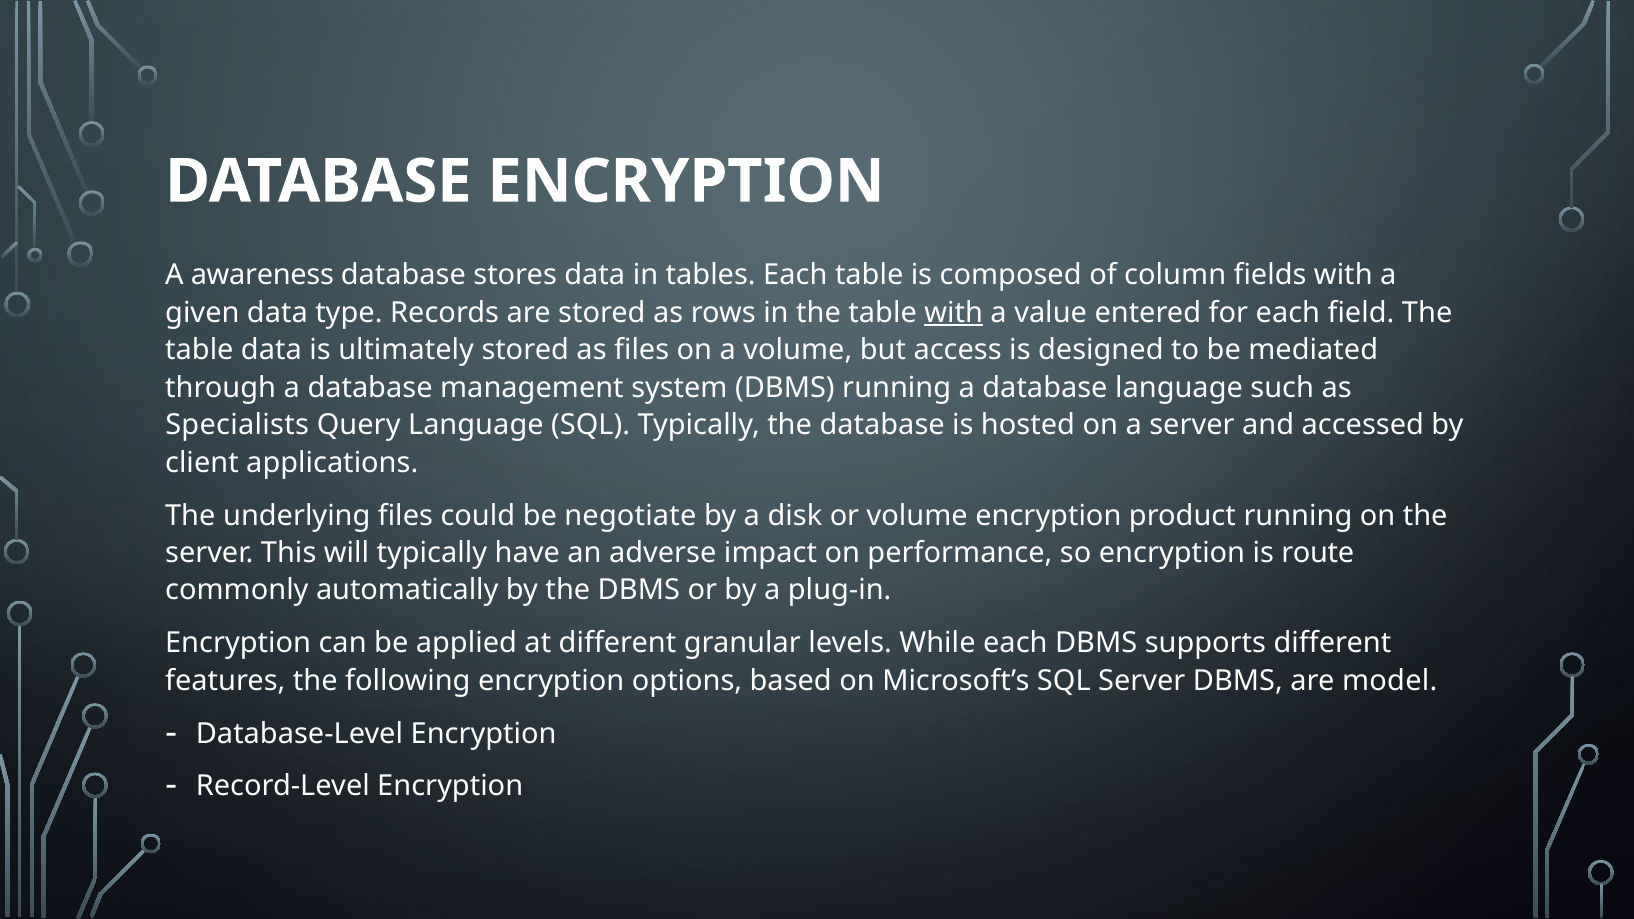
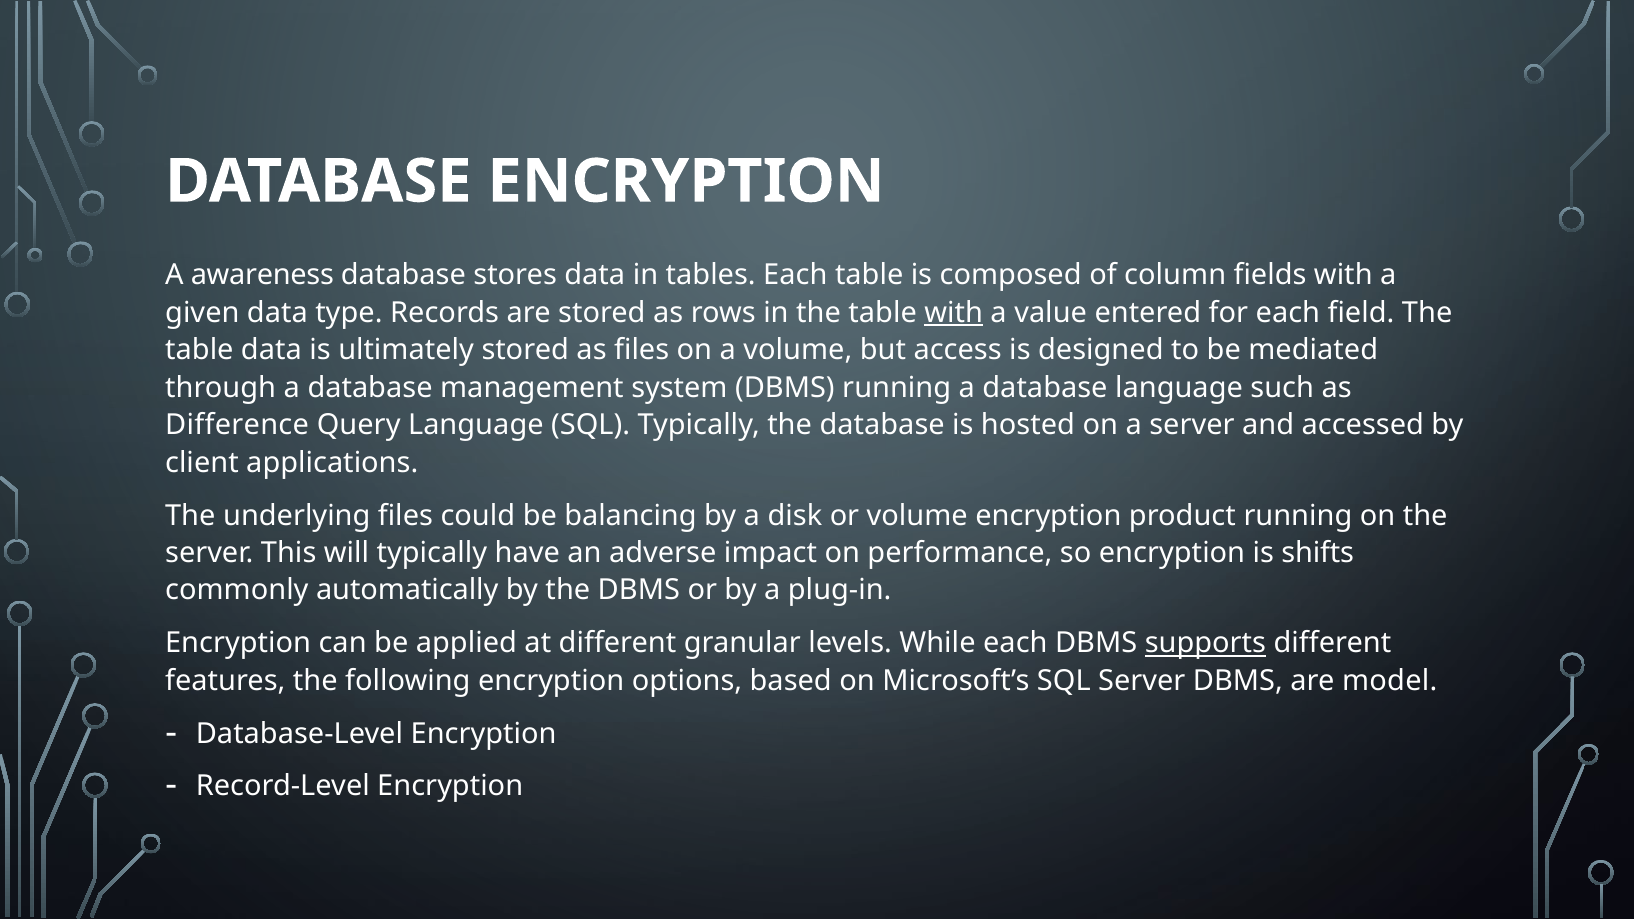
Specialists: Specialists -> Difference (237, 425)
negotiate: negotiate -> balancing (631, 516)
route: route -> shifts (1318, 553)
supports underline: none -> present (1205, 643)
